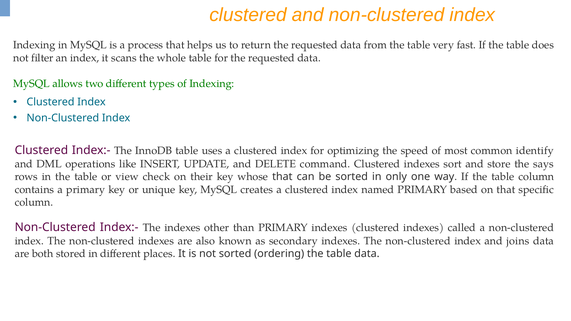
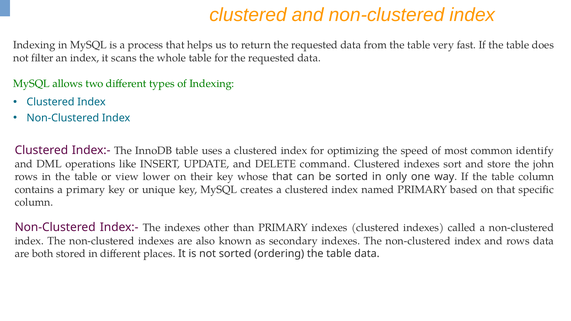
says: says -> john (544, 164)
check: check -> lower (156, 177)
and joins: joins -> rows (518, 241)
